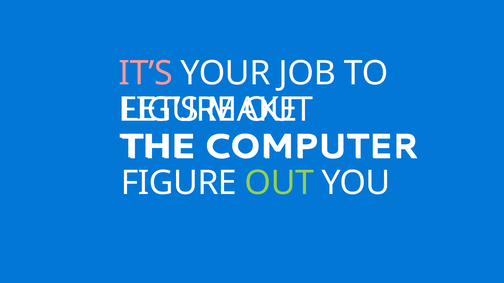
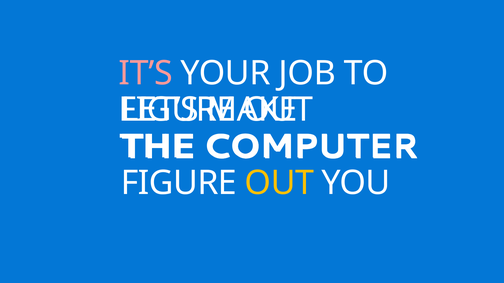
OUT colour: light green -> yellow (279, 183)
